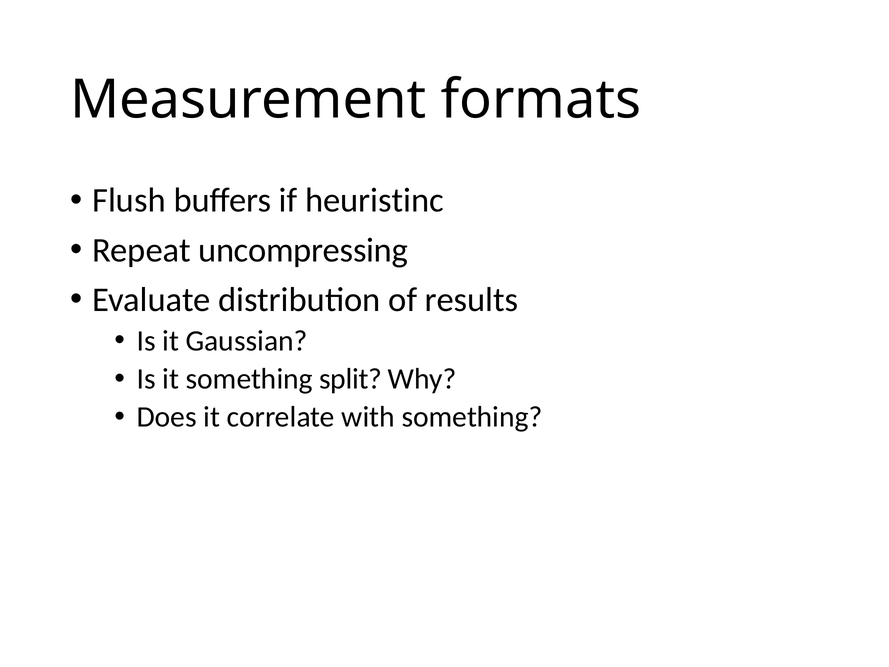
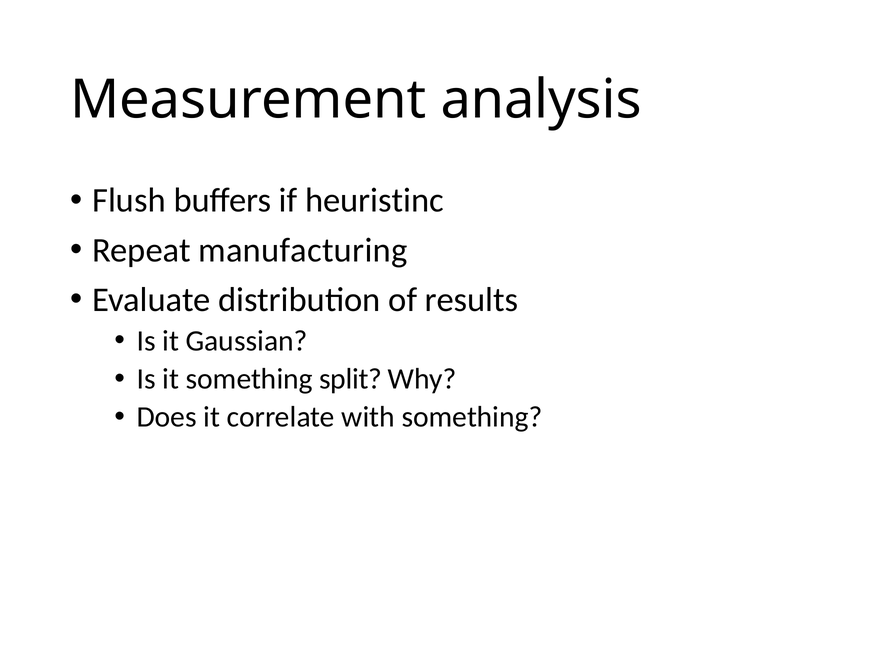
formats: formats -> analysis (541, 100)
uncompressing: uncompressing -> manufacturing (303, 250)
